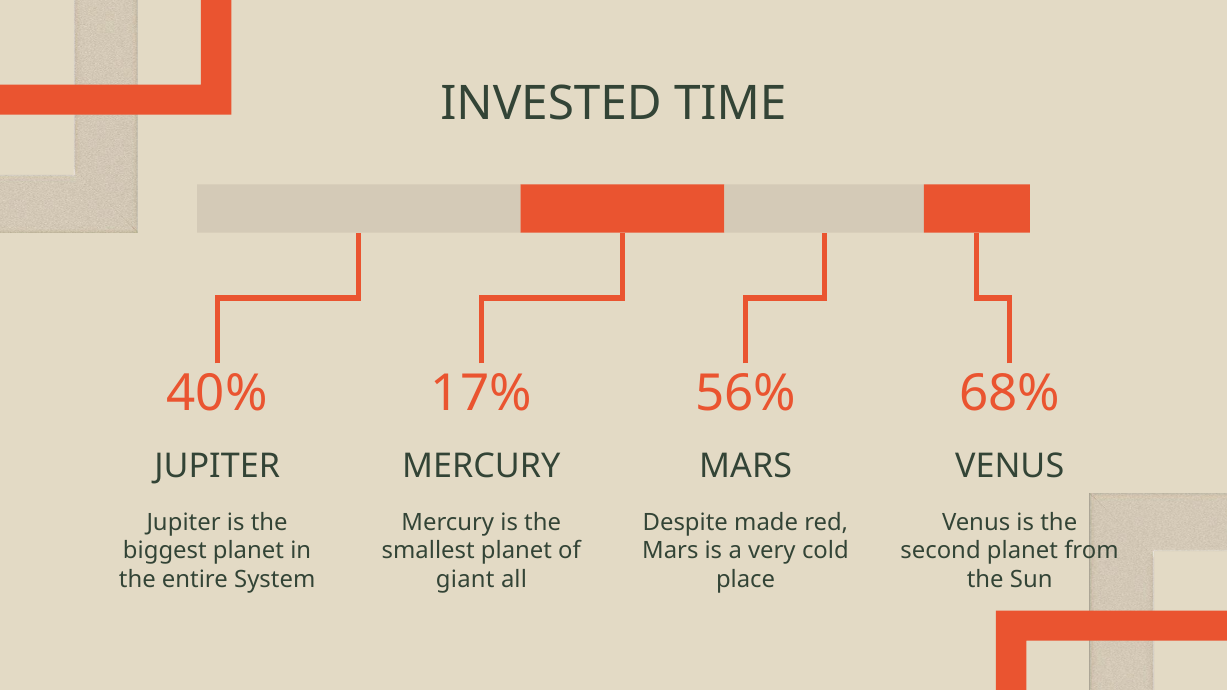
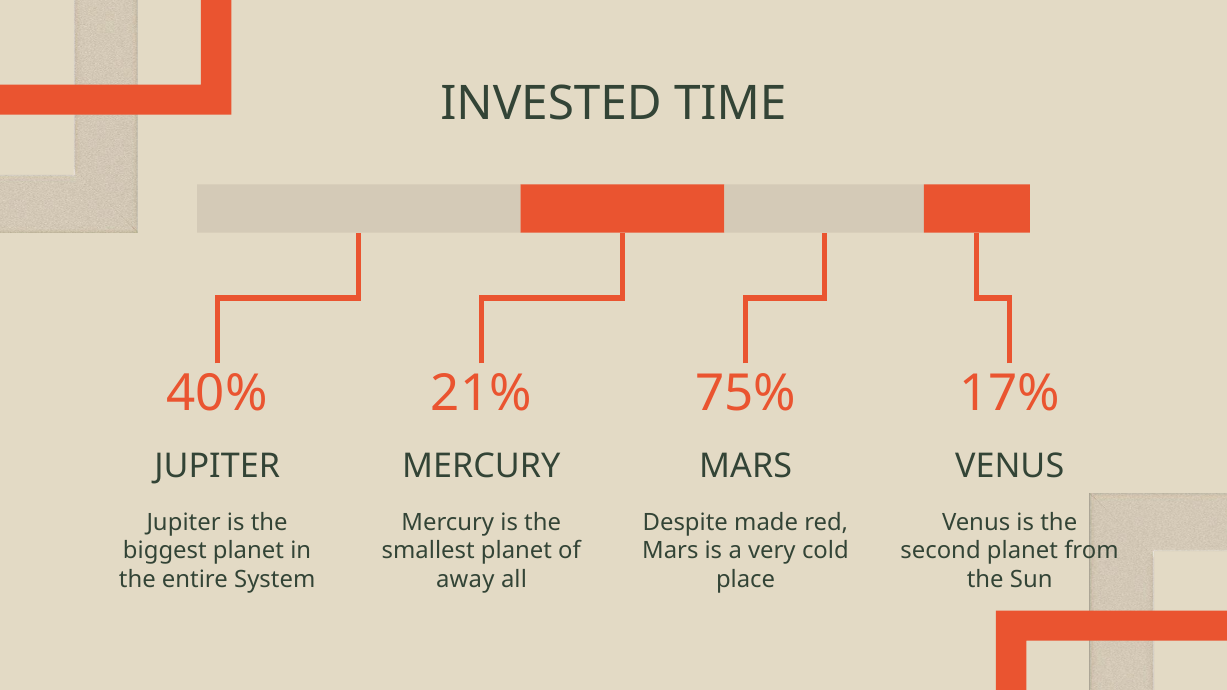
17%: 17% -> 21% (481, 394)
56%: 56% -> 75% (746, 394)
68%: 68% -> 17% (1010, 394)
giant: giant -> away (465, 580)
